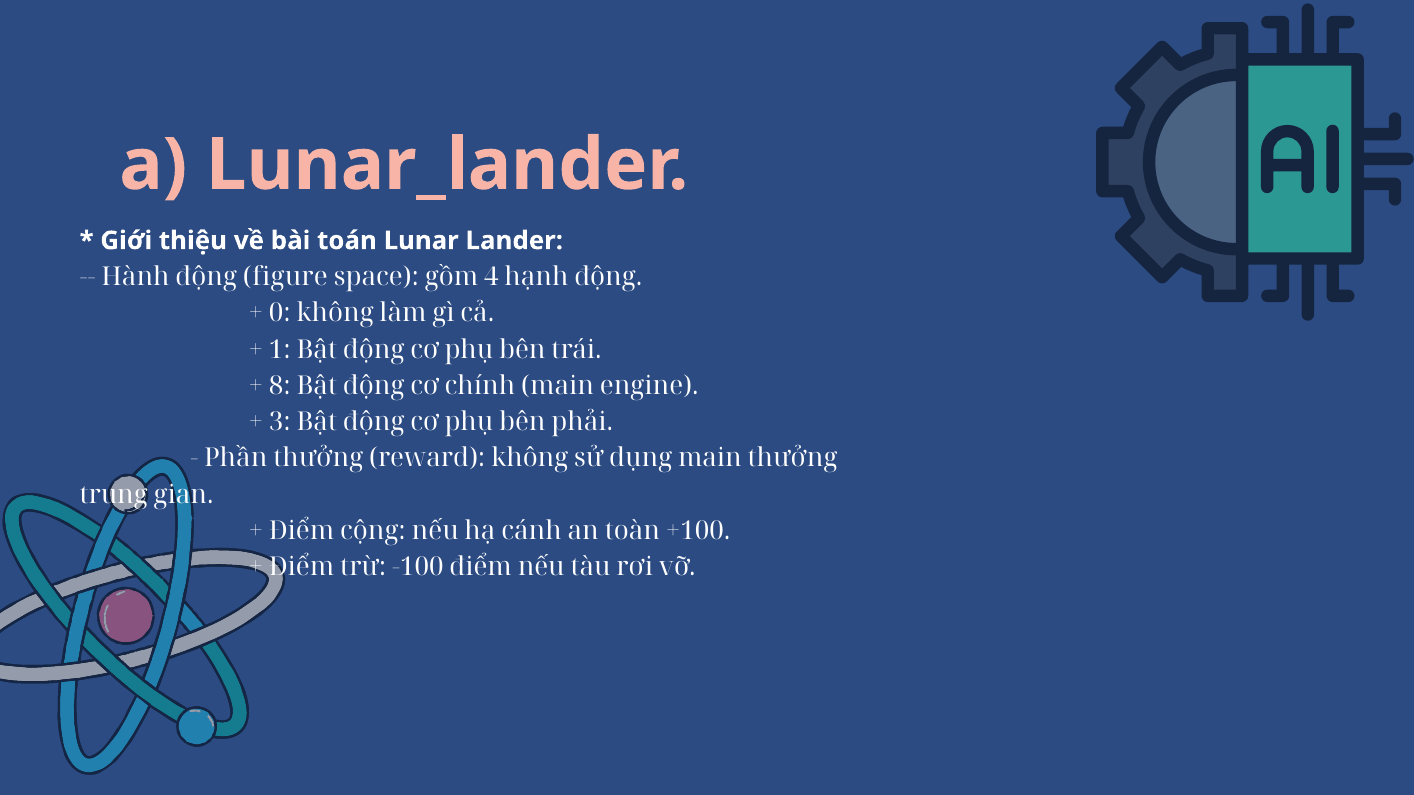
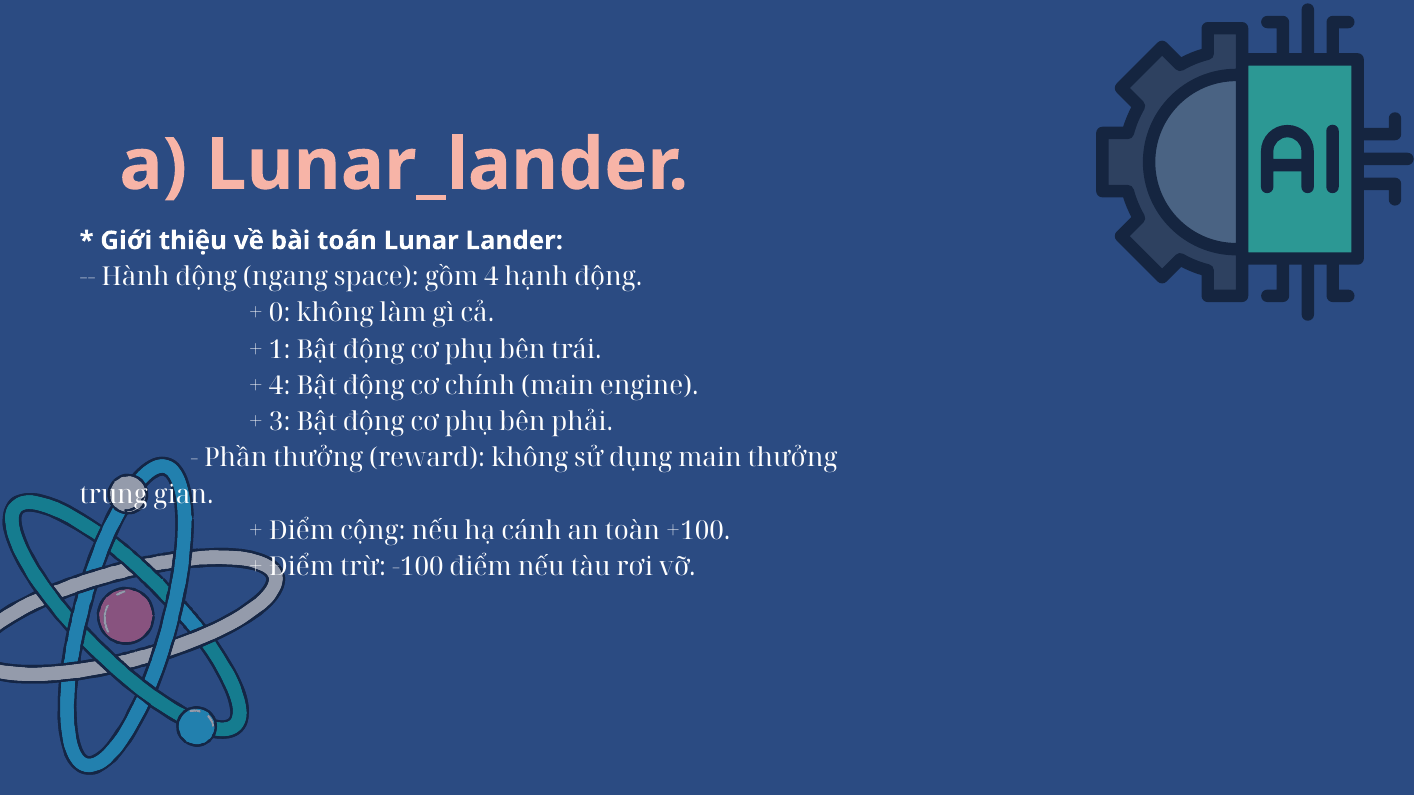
figure: figure -> ngang (285, 277)
8: 8 -> 4 (280, 386)
